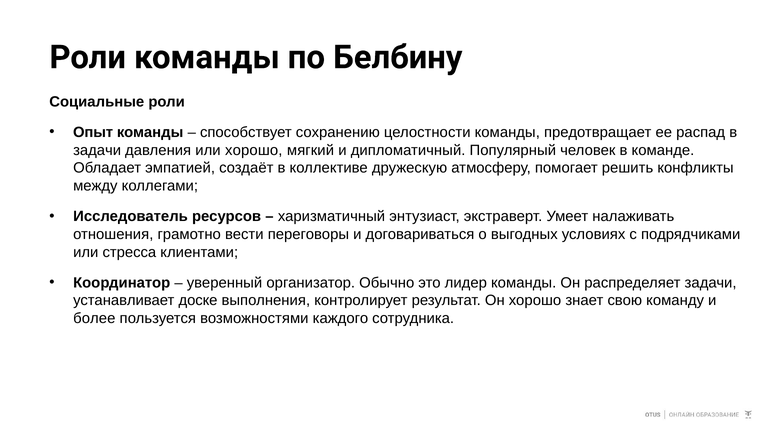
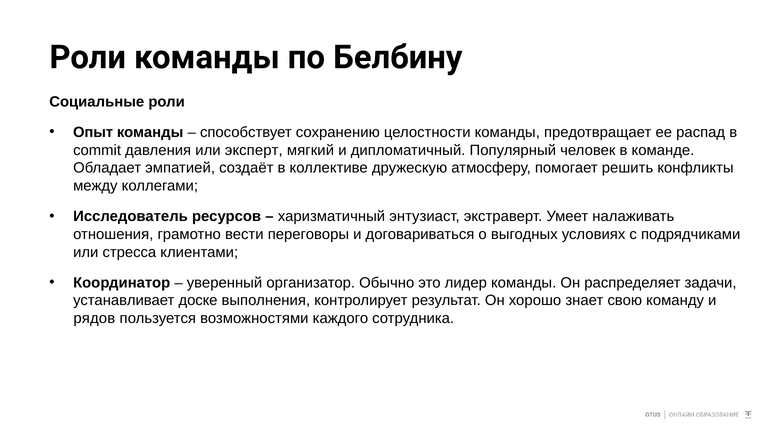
задачи: задачи -> commit (97, 150)
или хорошо: хорошо -> эксперт (254, 150)
более: более -> рядов (94, 318)
